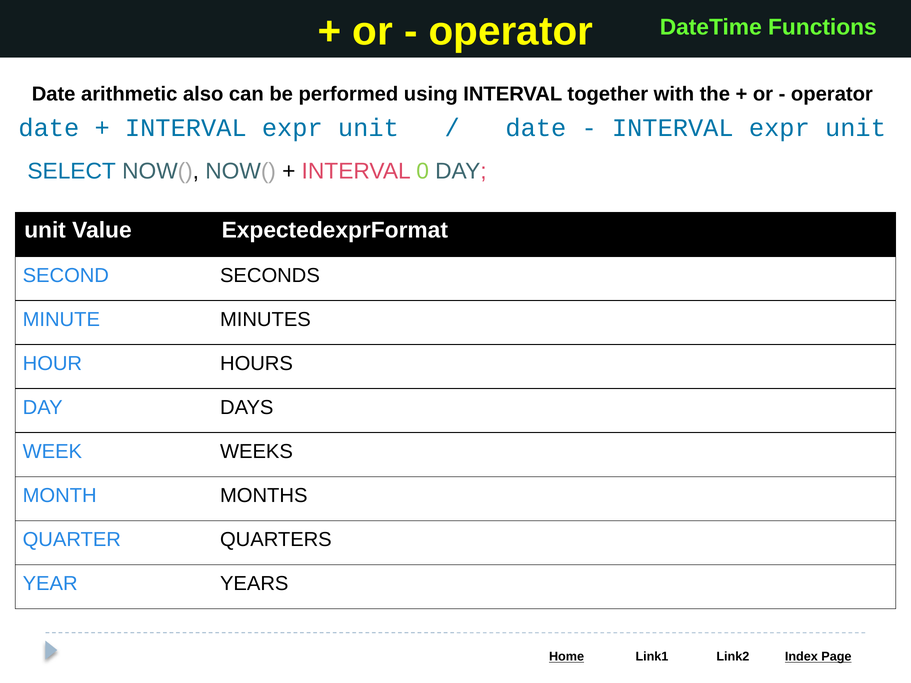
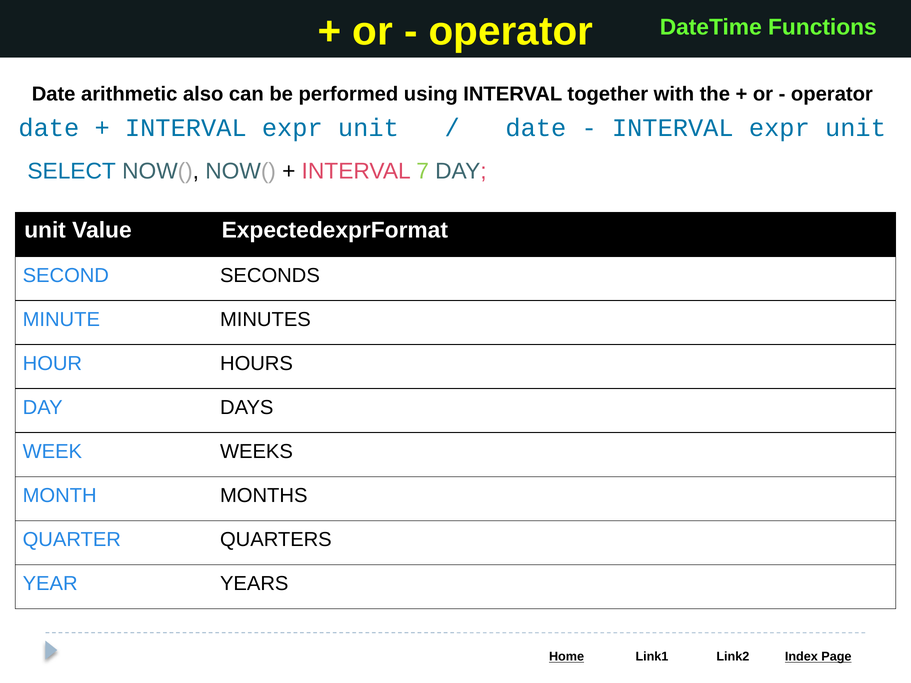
0: 0 -> 7 (423, 172)
